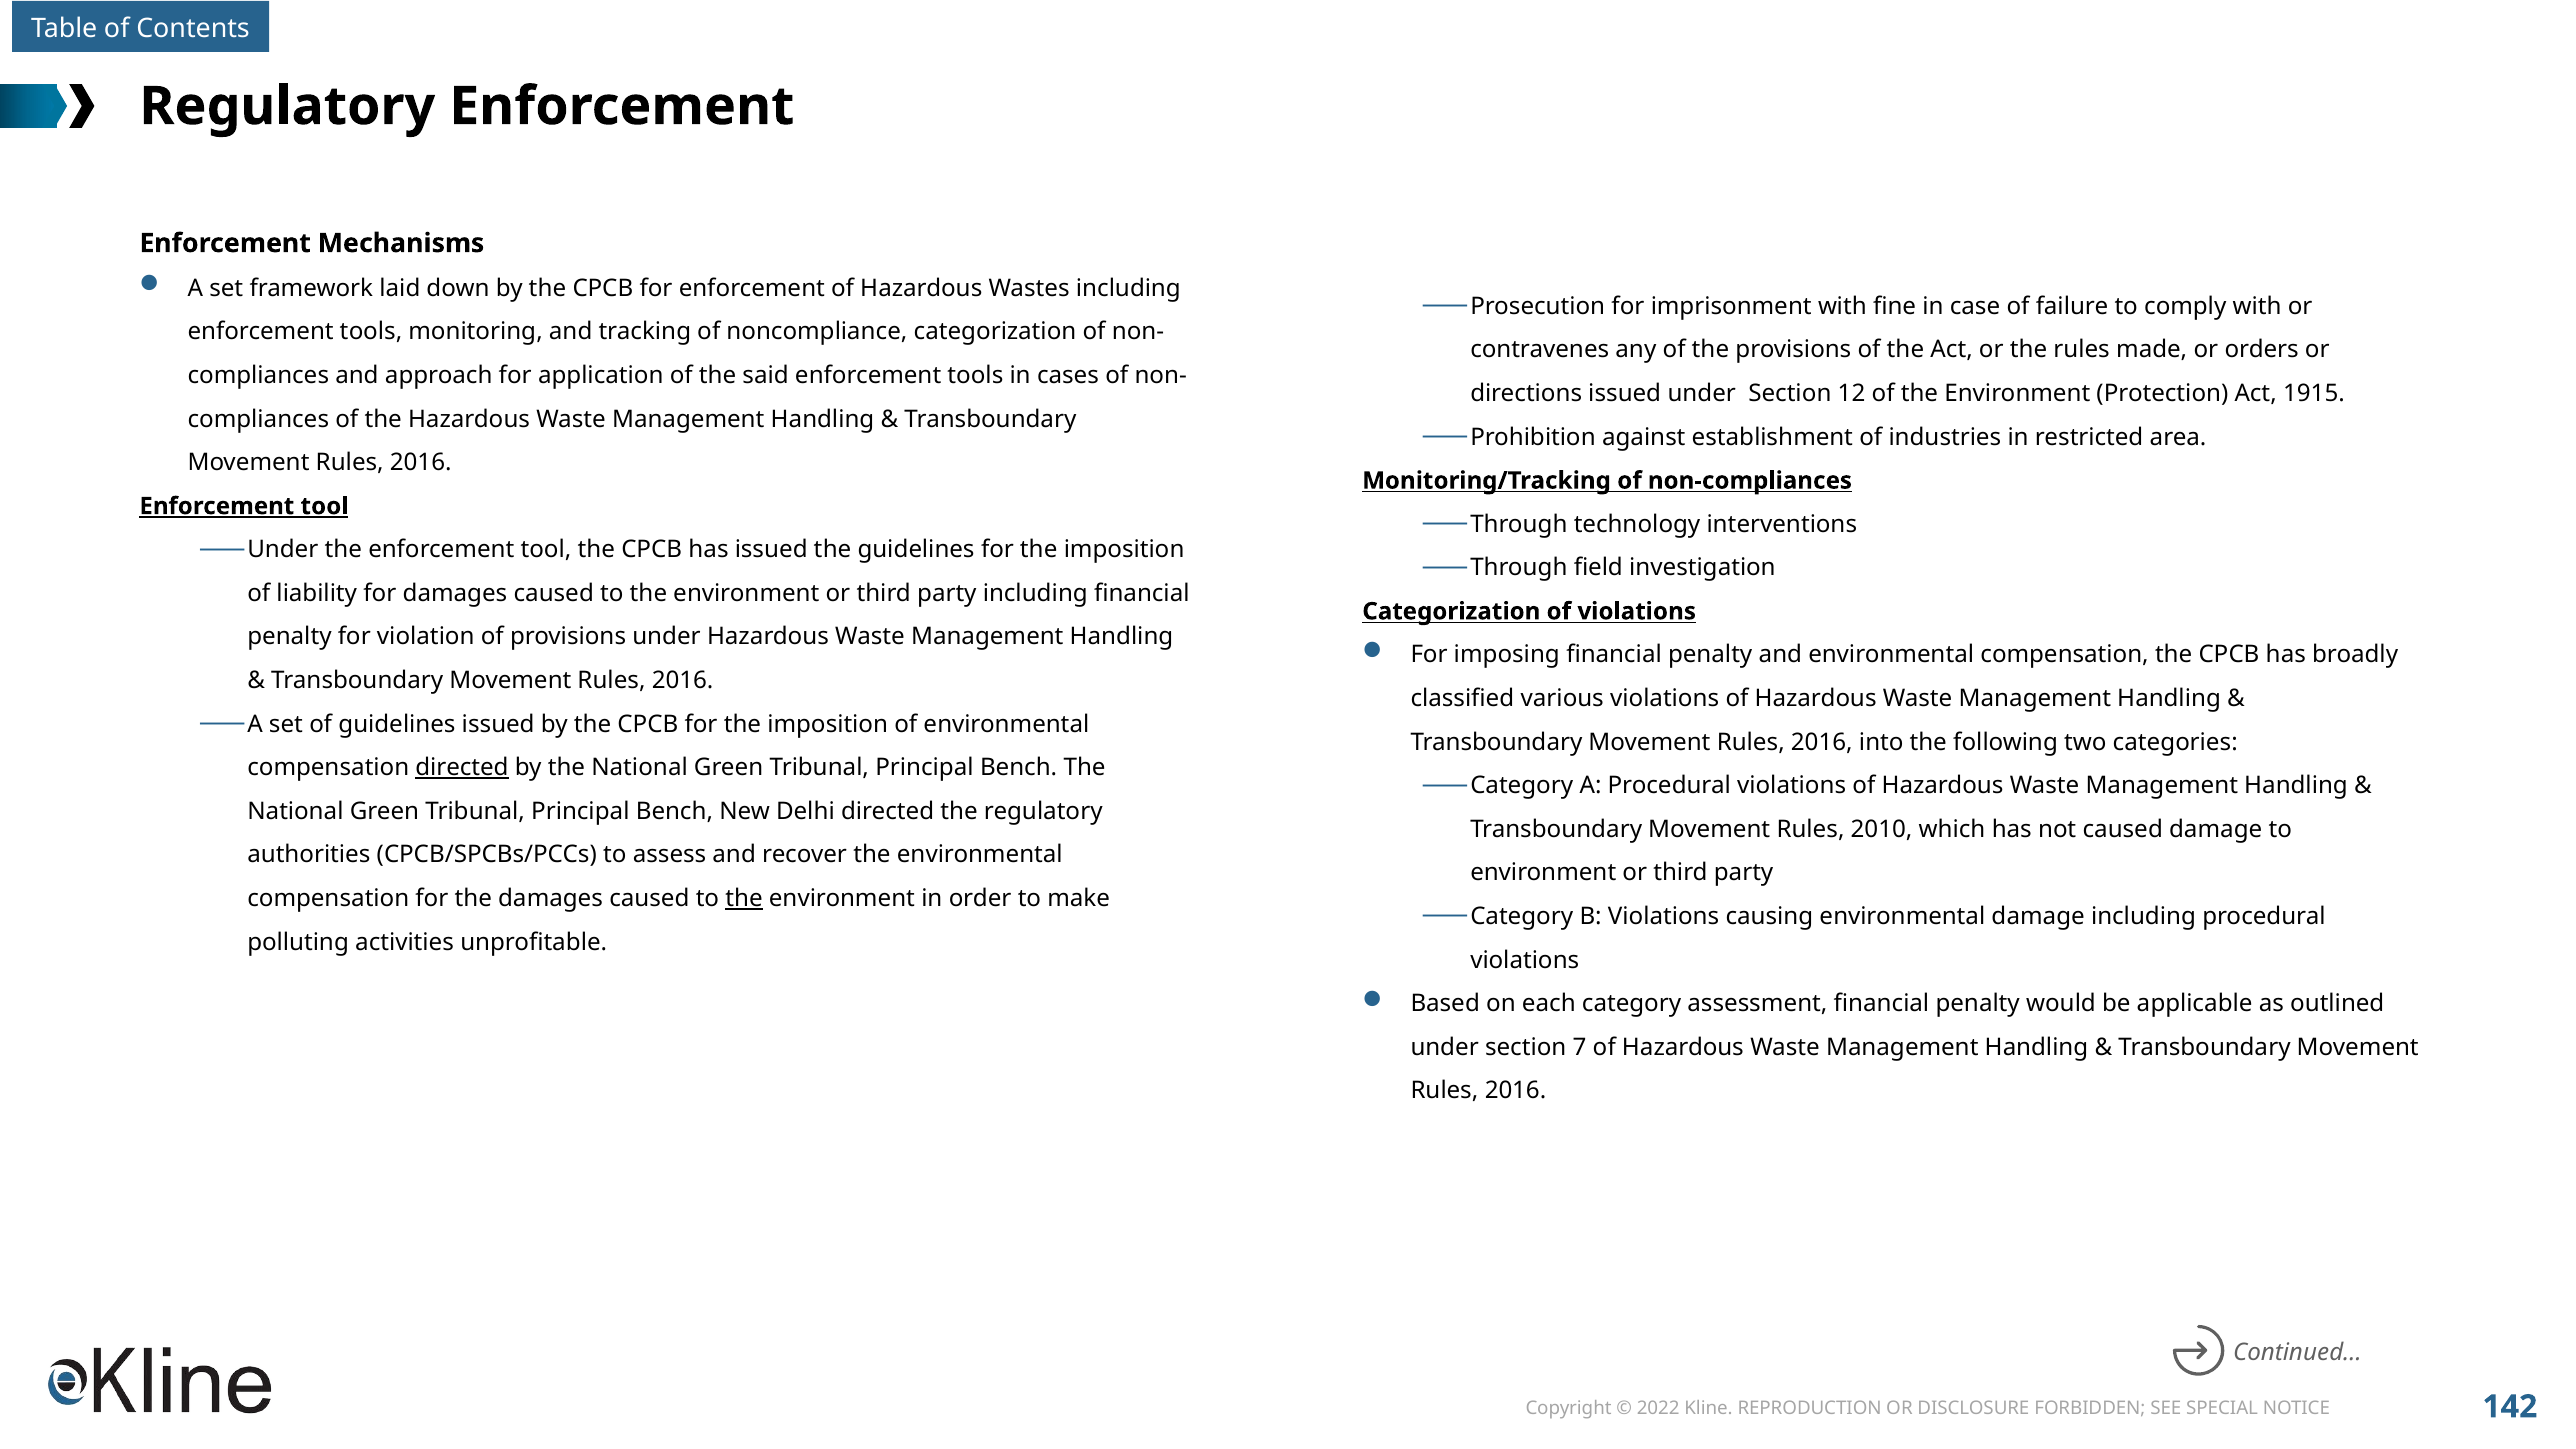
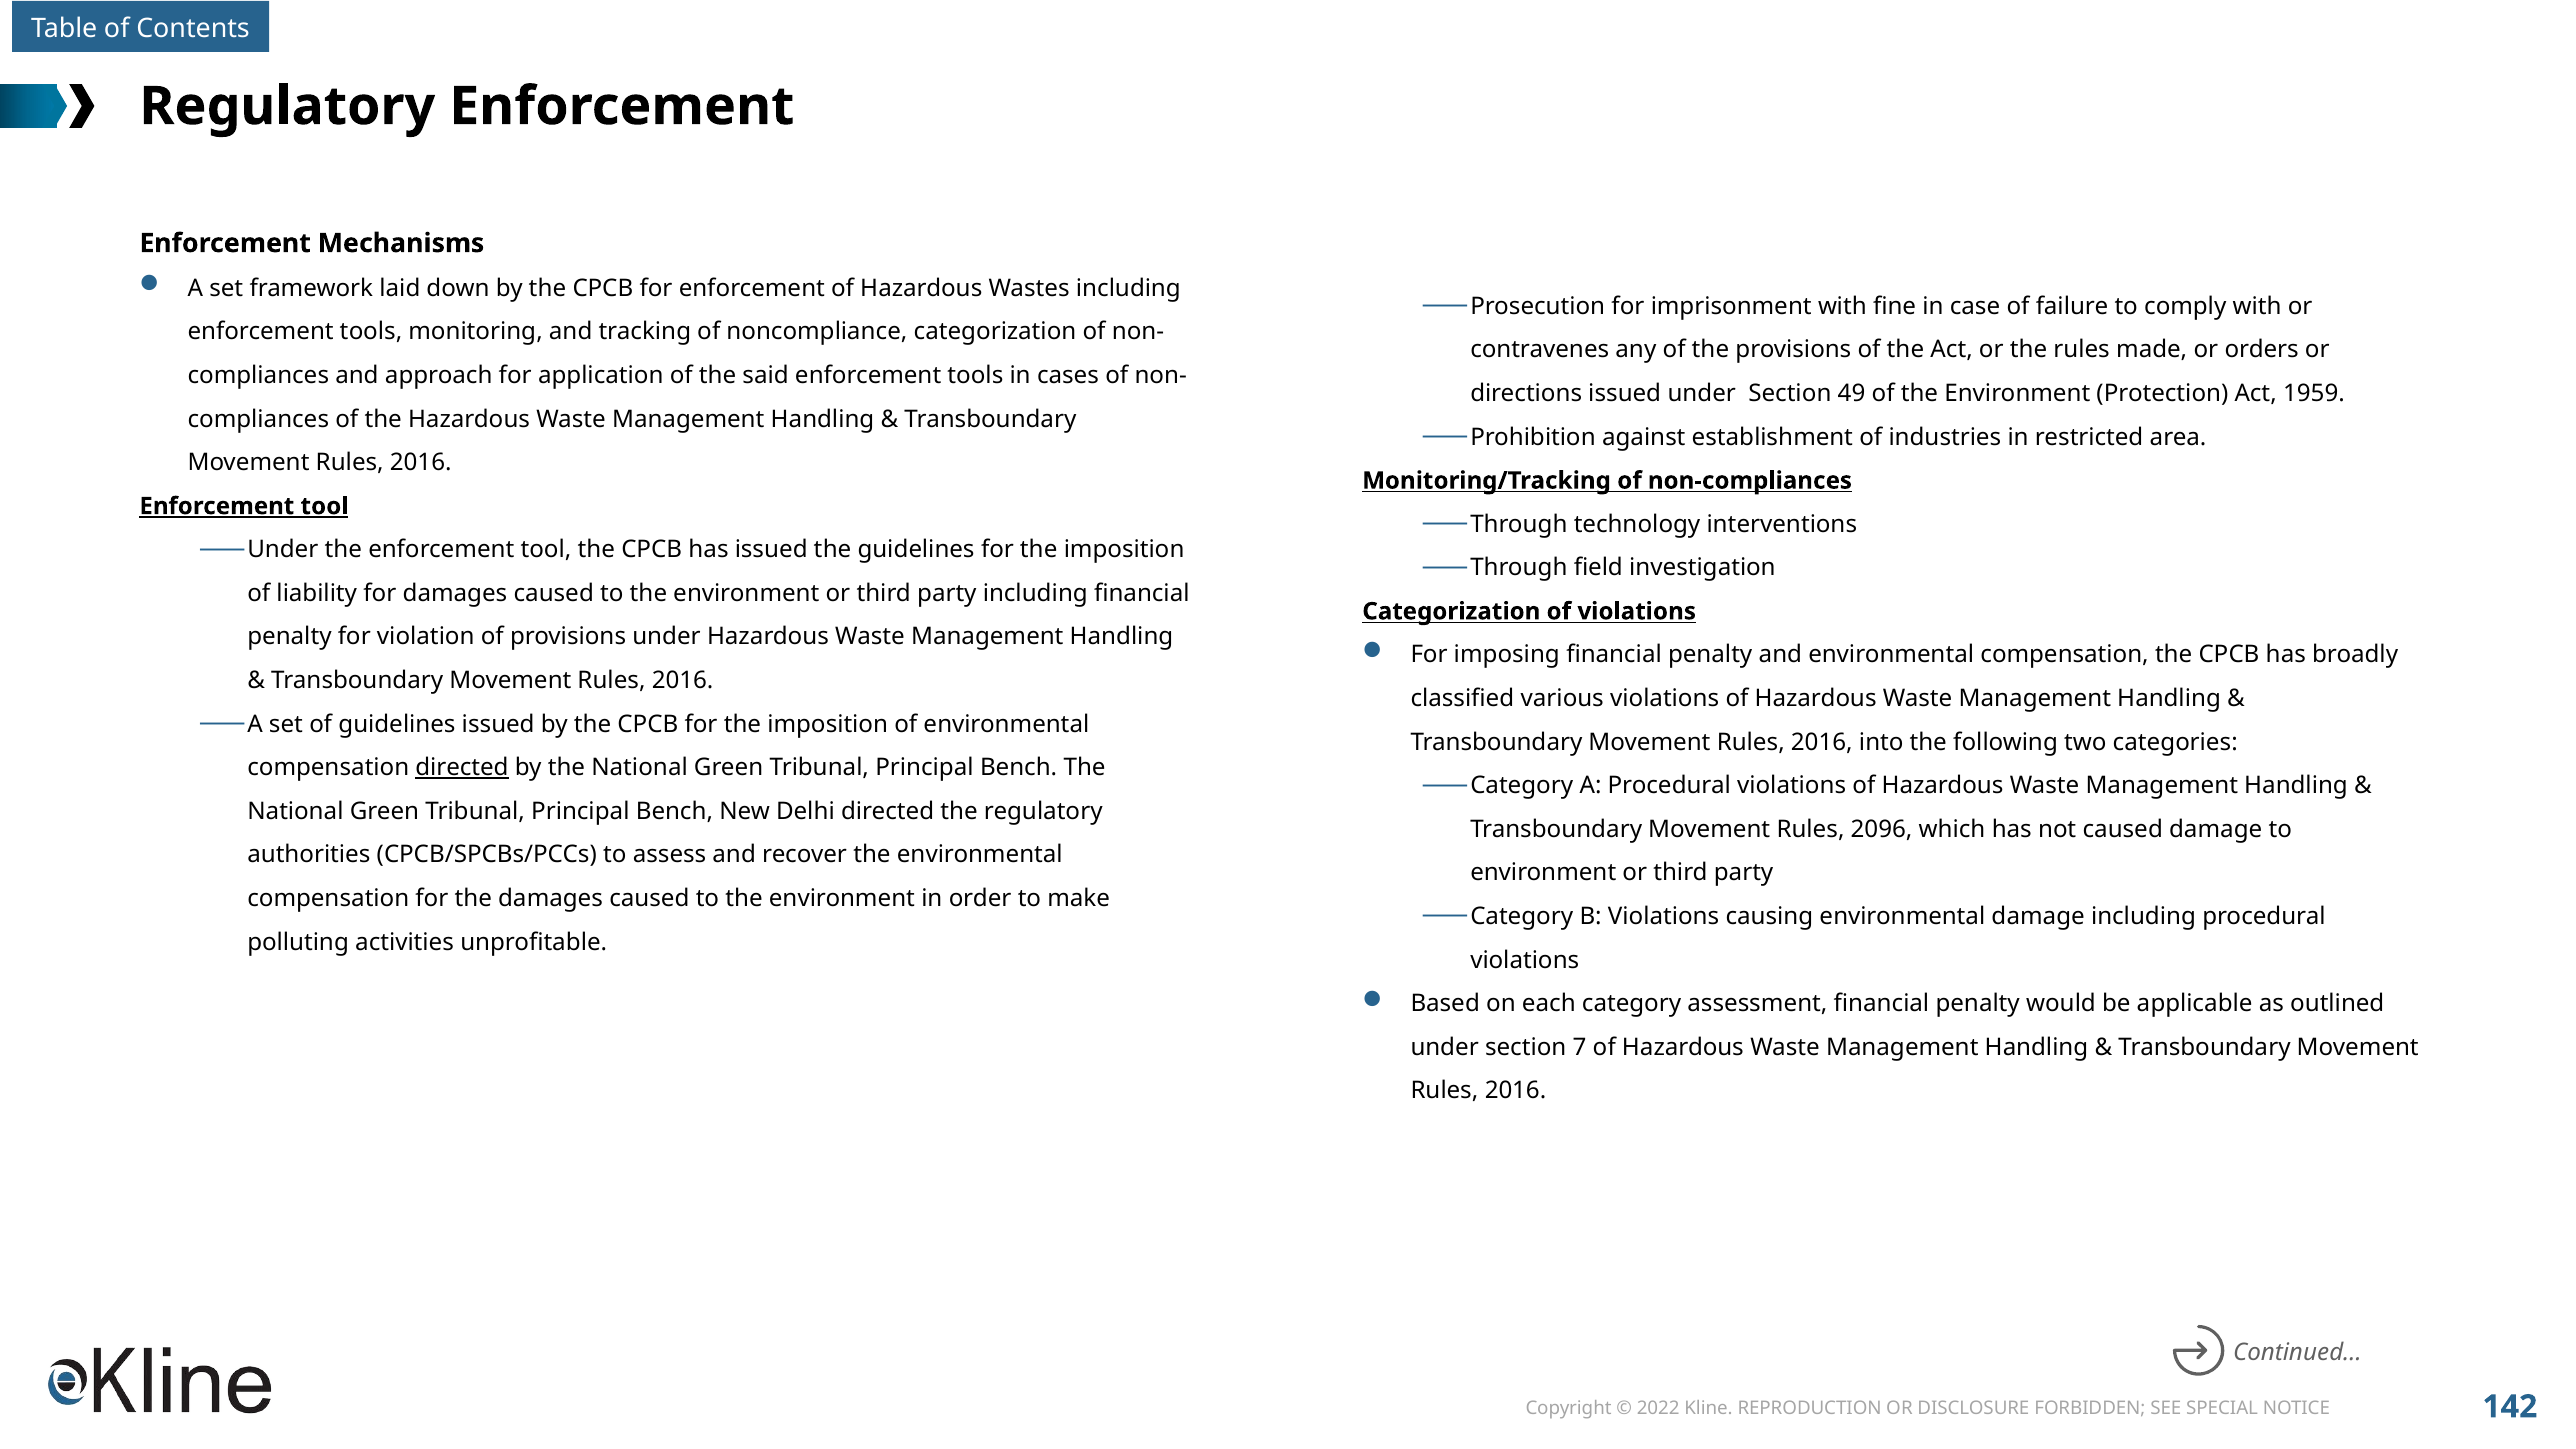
12: 12 -> 49 (1852, 393)
1915: 1915 -> 1959 (2314, 393)
2010: 2010 -> 2096 (1882, 829)
the underline: present -> none (744, 898)
